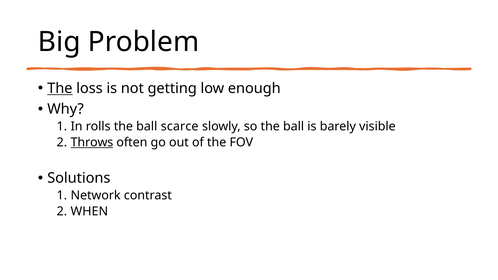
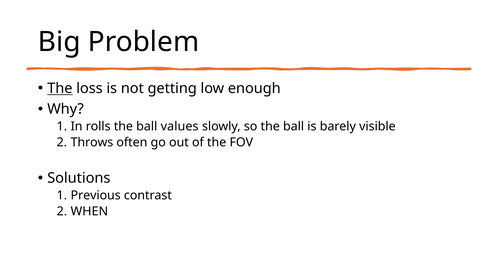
scarce: scarce -> values (180, 126)
Throws underline: present -> none (92, 142)
Network: Network -> Previous (96, 195)
